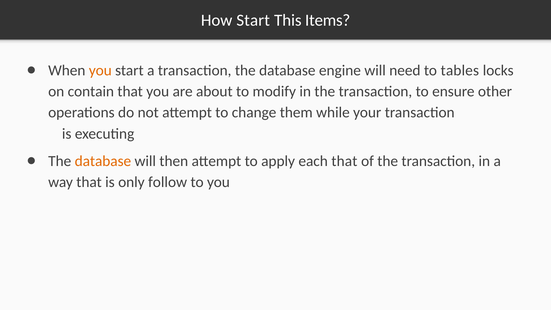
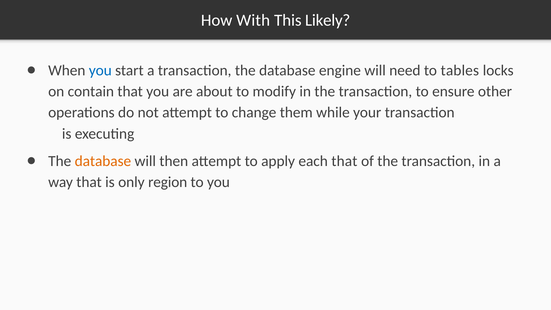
How Start: Start -> With (253, 20)
Items: Items -> Likely (328, 20)
you colour: orange -> blue (100, 70)
follow: follow -> region (168, 182)
